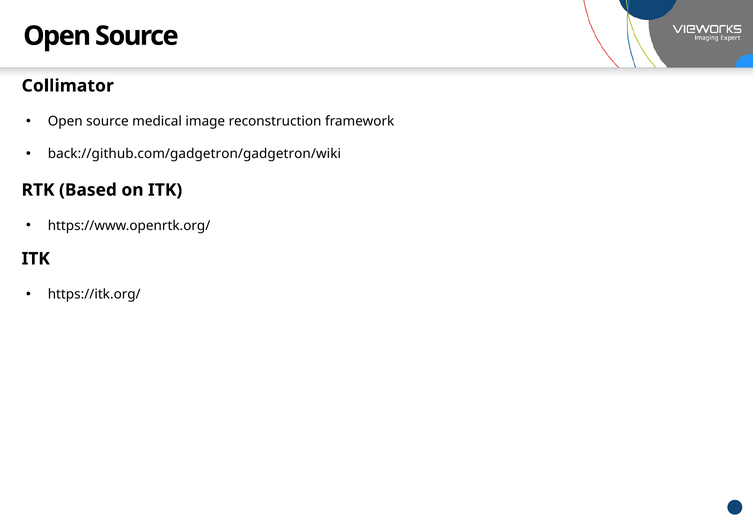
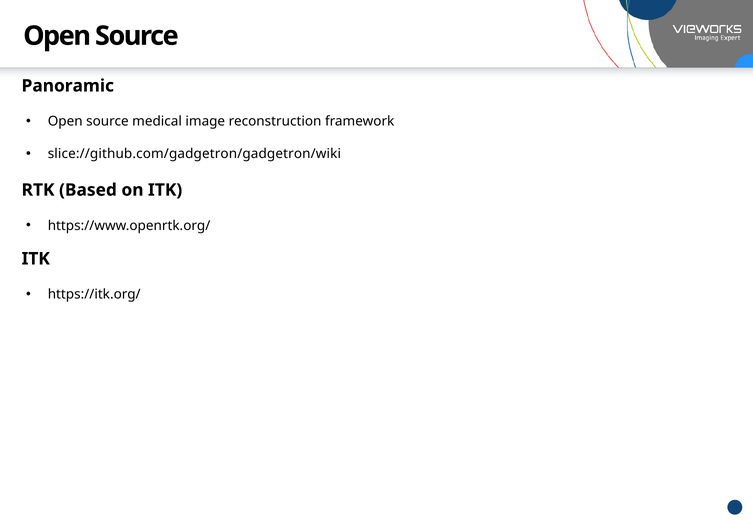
Collimator: Collimator -> Panoramic (68, 86)
back://github.com/gadgetron/gadgetron/wiki: back://github.com/gadgetron/gadgetron/wiki -> slice://github.com/gadgetron/gadgetron/wiki (194, 154)
